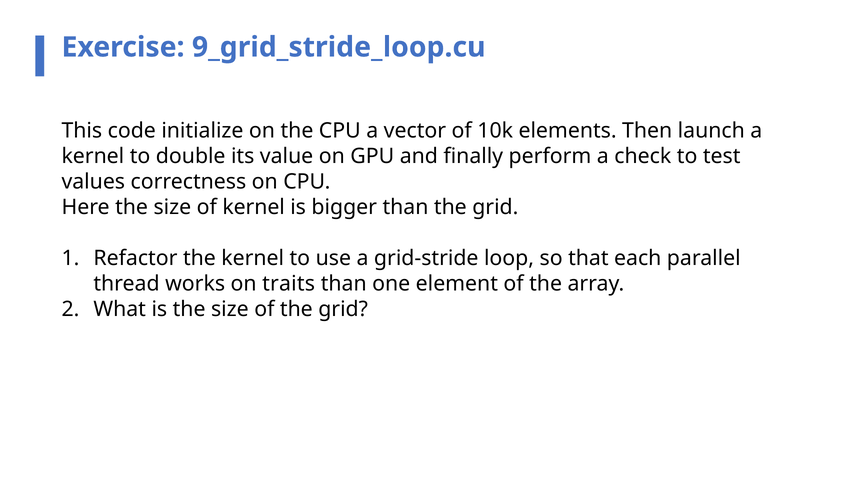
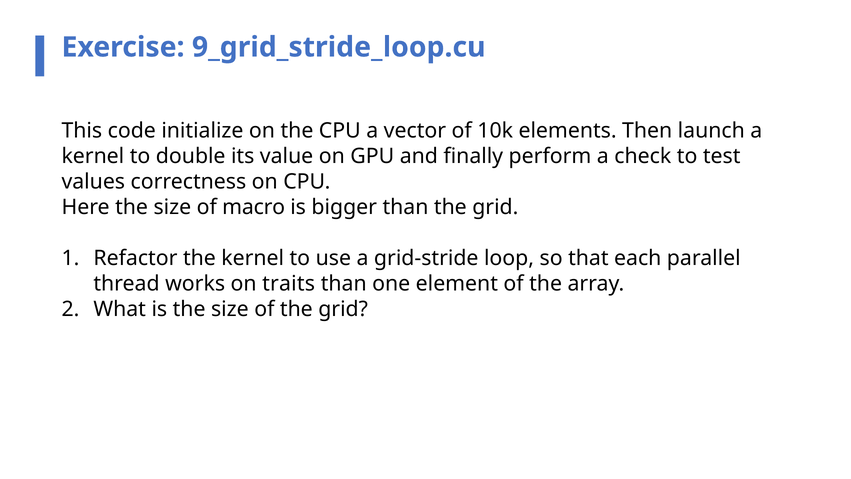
of kernel: kernel -> macro (254, 207)
